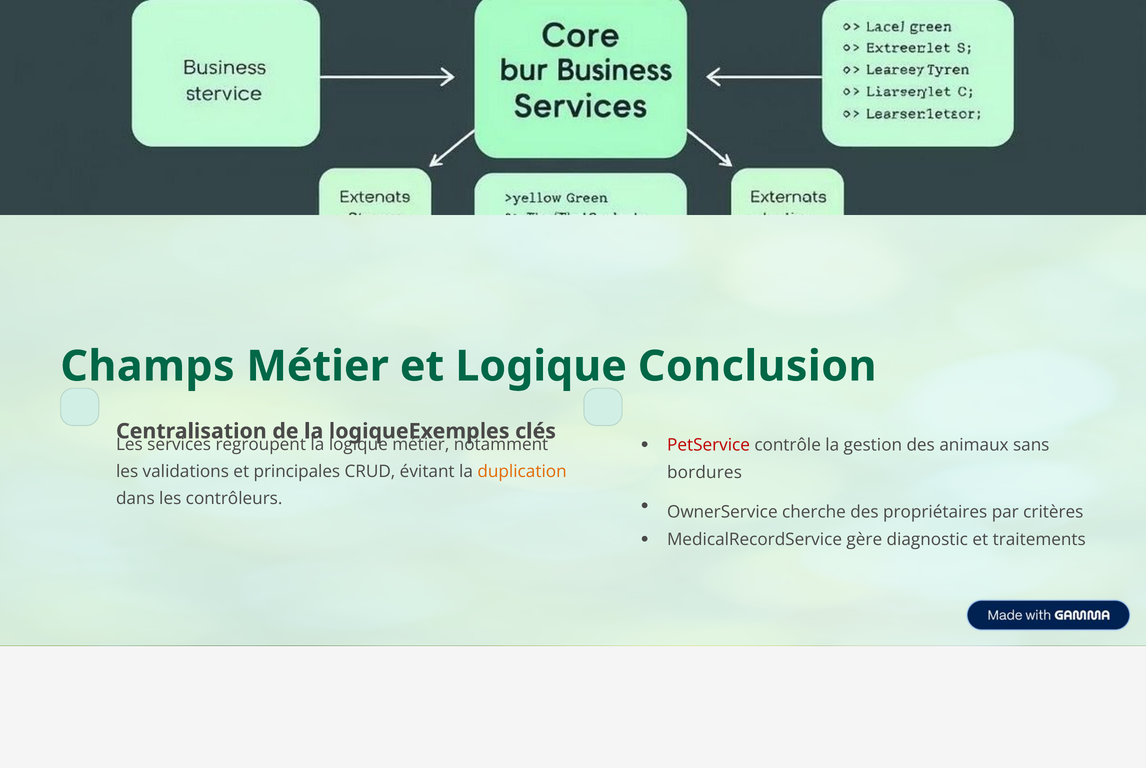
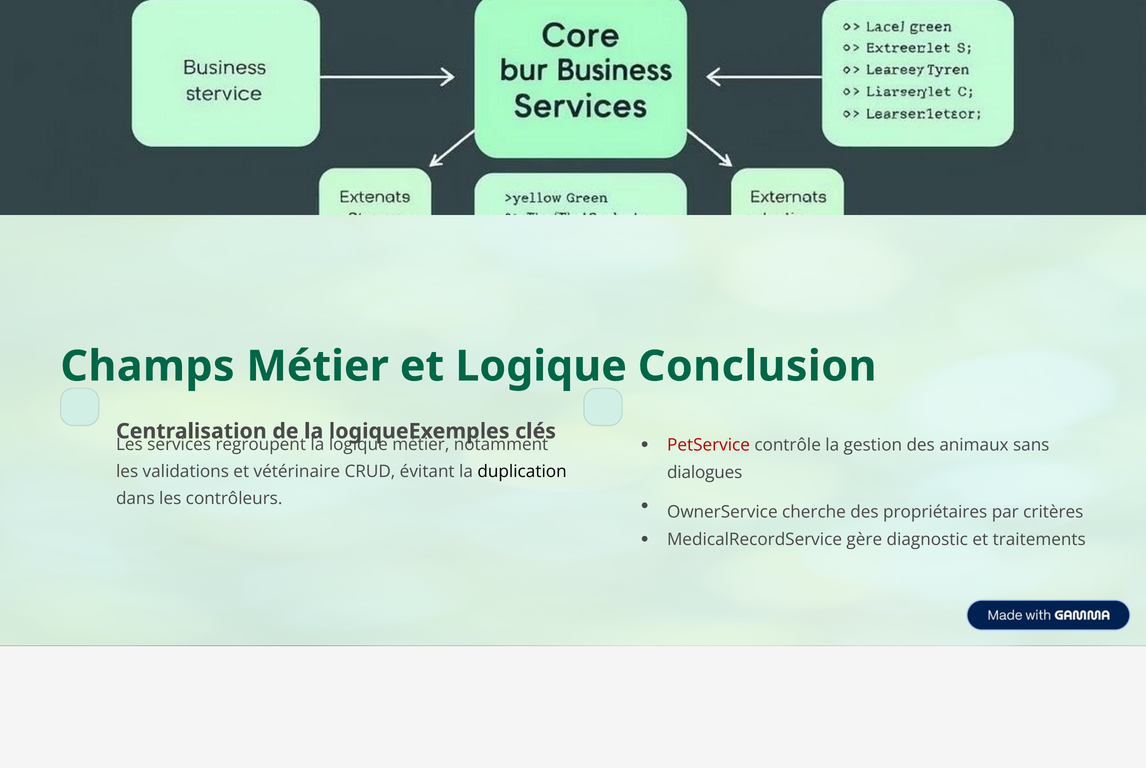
principales: principales -> vétérinaire (297, 471)
duplication colour: orange -> black (522, 471)
bordures: bordures -> dialogues (705, 473)
